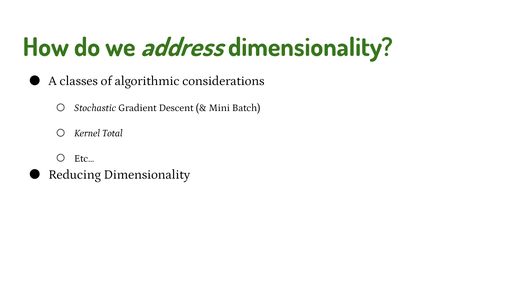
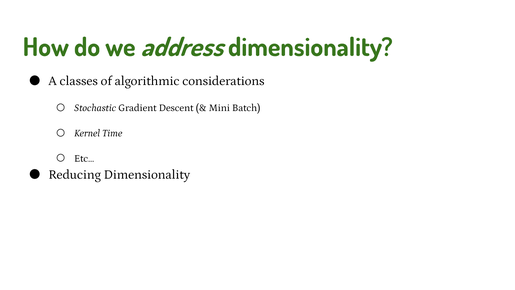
Total: Total -> Time (112, 133)
